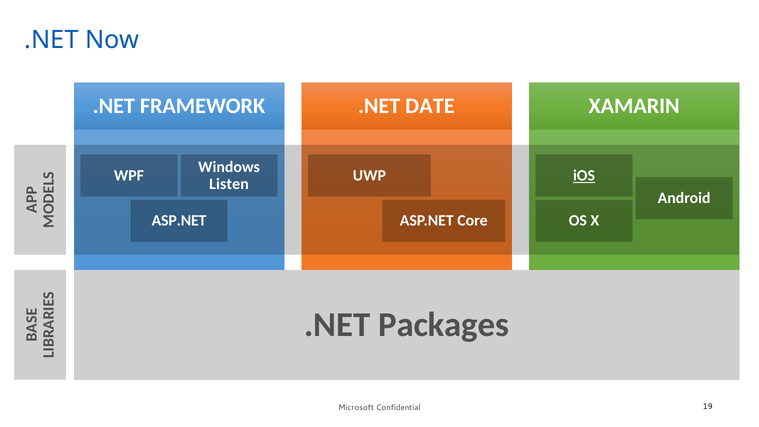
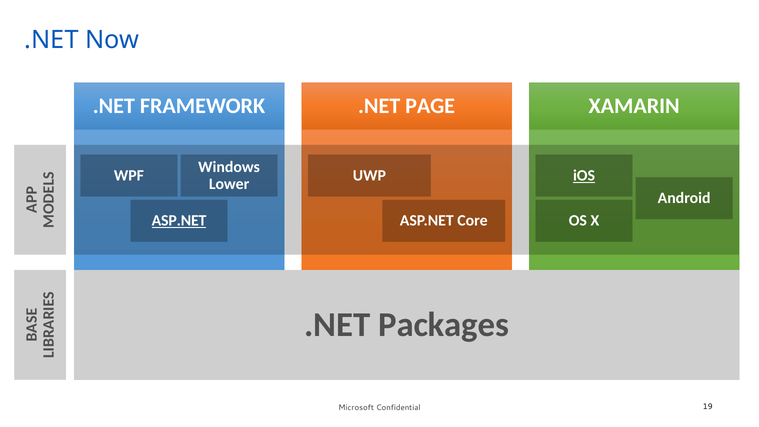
DATE: DATE -> PAGE (430, 106)
Listen: Listen -> Lower (229, 184)
ASP.NET underline: none -> present (179, 221)
